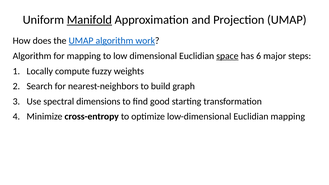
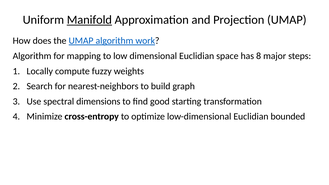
space underline: present -> none (227, 56)
6: 6 -> 8 (259, 56)
Euclidian mapping: mapping -> bounded (288, 117)
